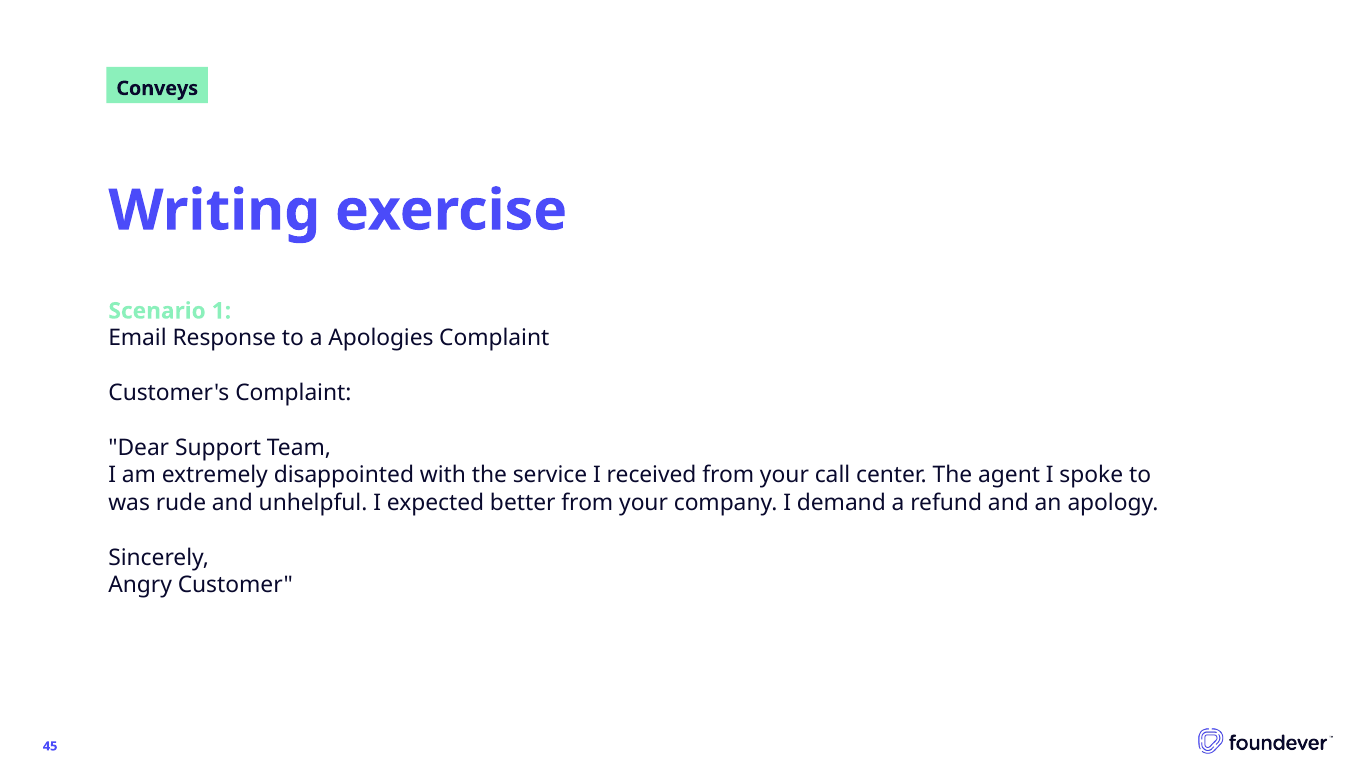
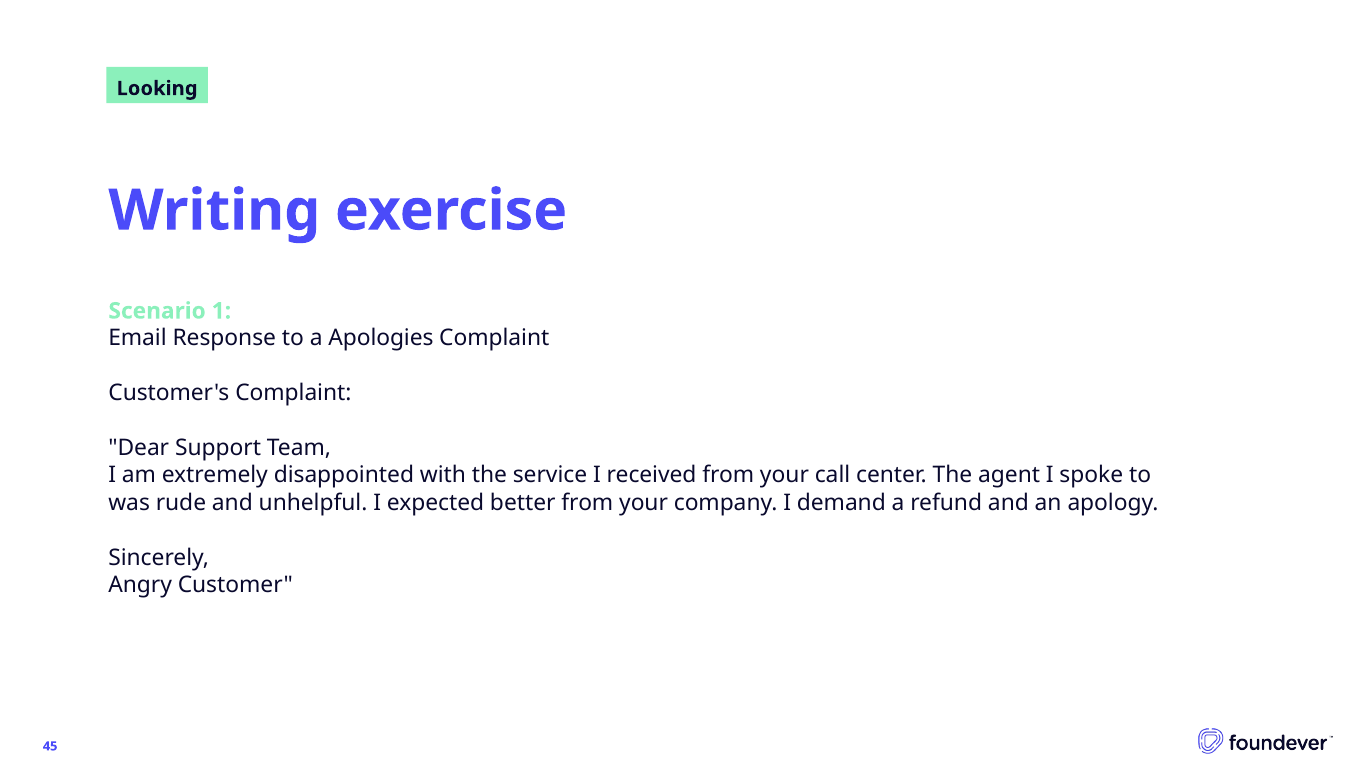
Conveys: Conveys -> Looking (157, 88)
